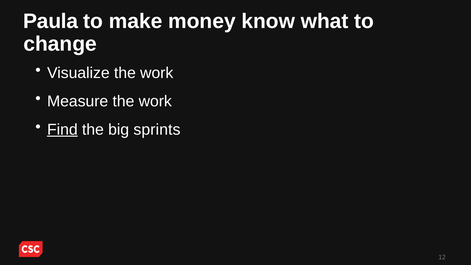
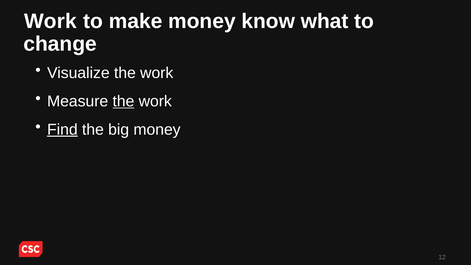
Paula: Paula -> Work (50, 21)
the underline: none -> present (123, 101)
big sprints: sprints -> money (157, 129)
